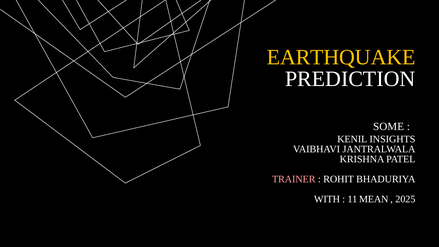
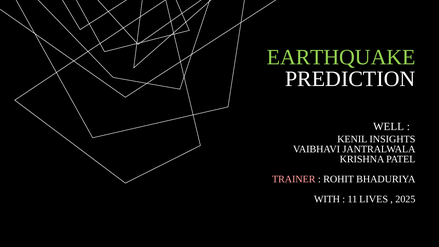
EARTHQUAKE colour: yellow -> light green (341, 57)
SOME: SOME -> WELL (389, 126)
MEAN: MEAN -> LIVES (374, 199)
